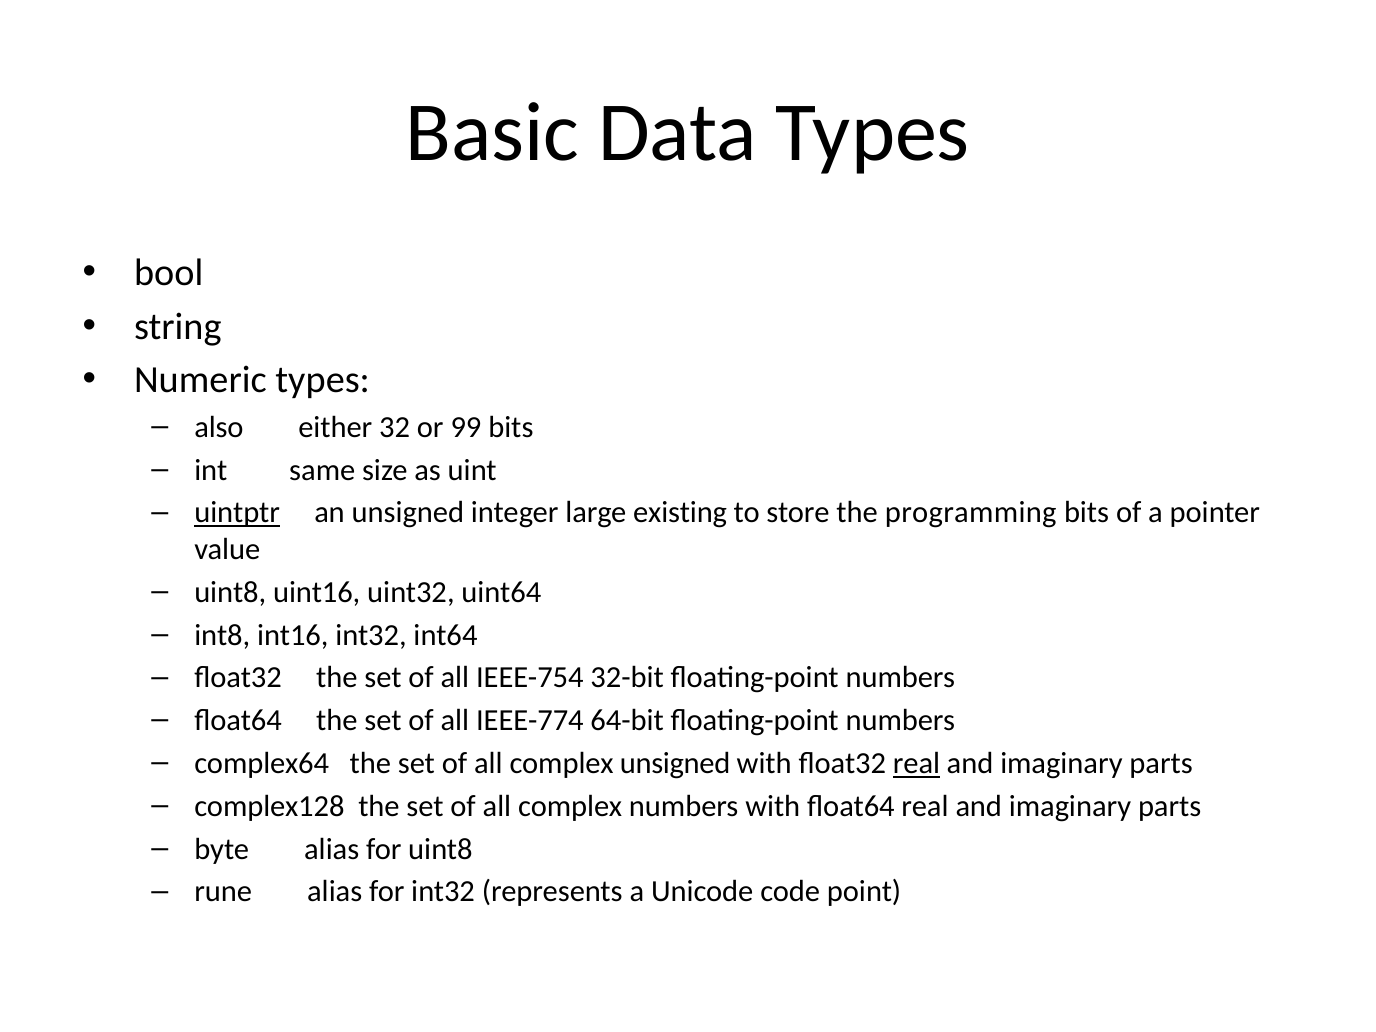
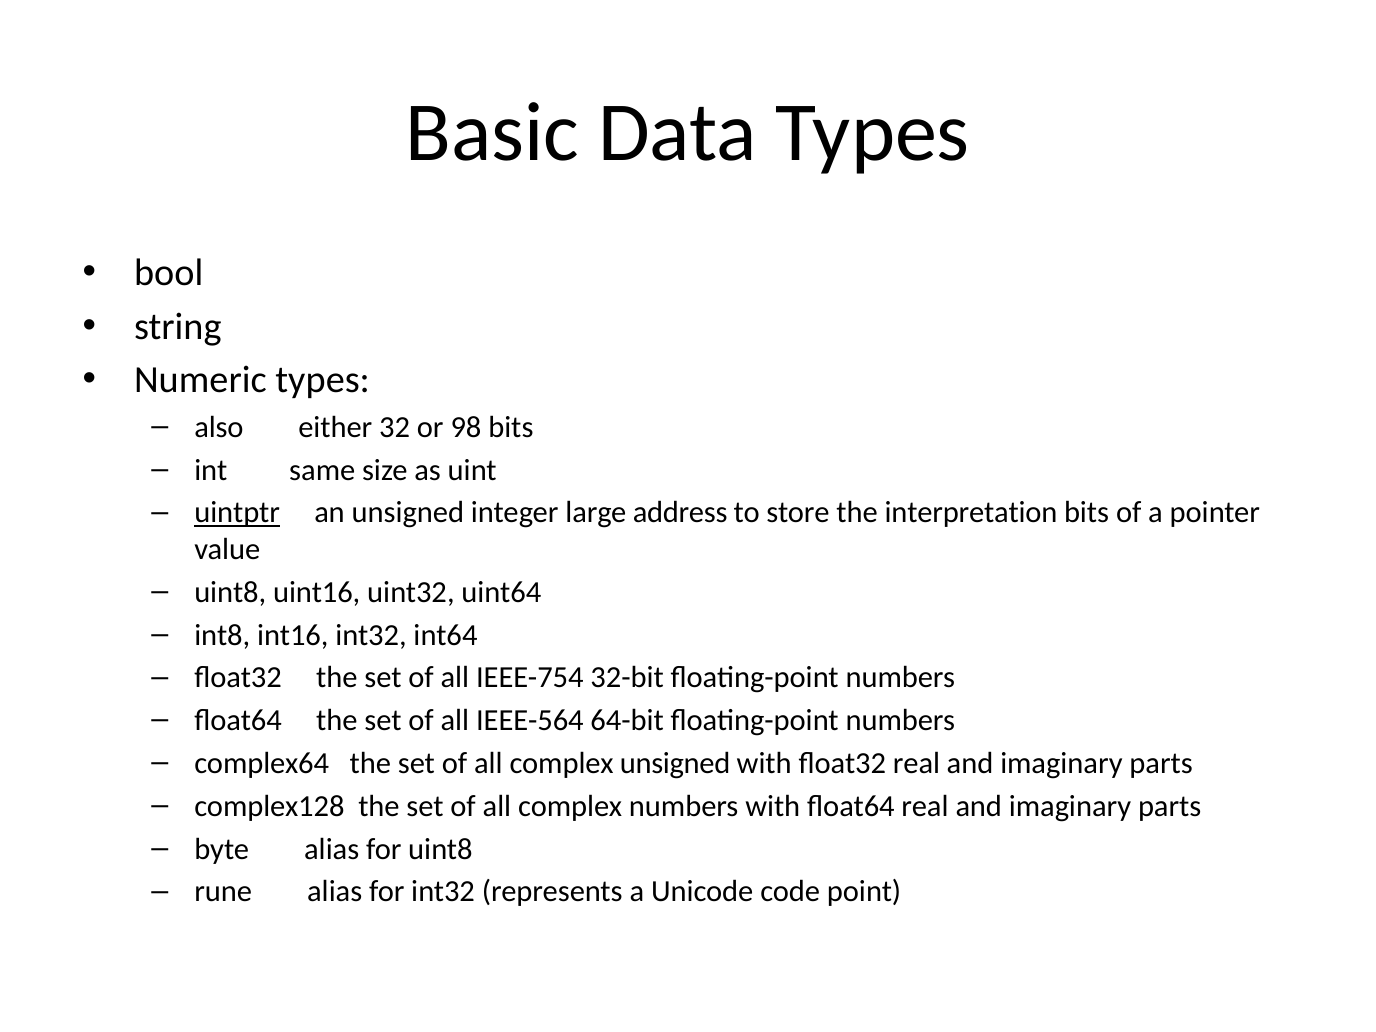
99: 99 -> 98 (466, 427)
existing: existing -> address (680, 513)
programming: programming -> interpretation (971, 513)
IEEE-774: IEEE-774 -> IEEE-564 (530, 721)
real underline: present -> none (916, 763)
